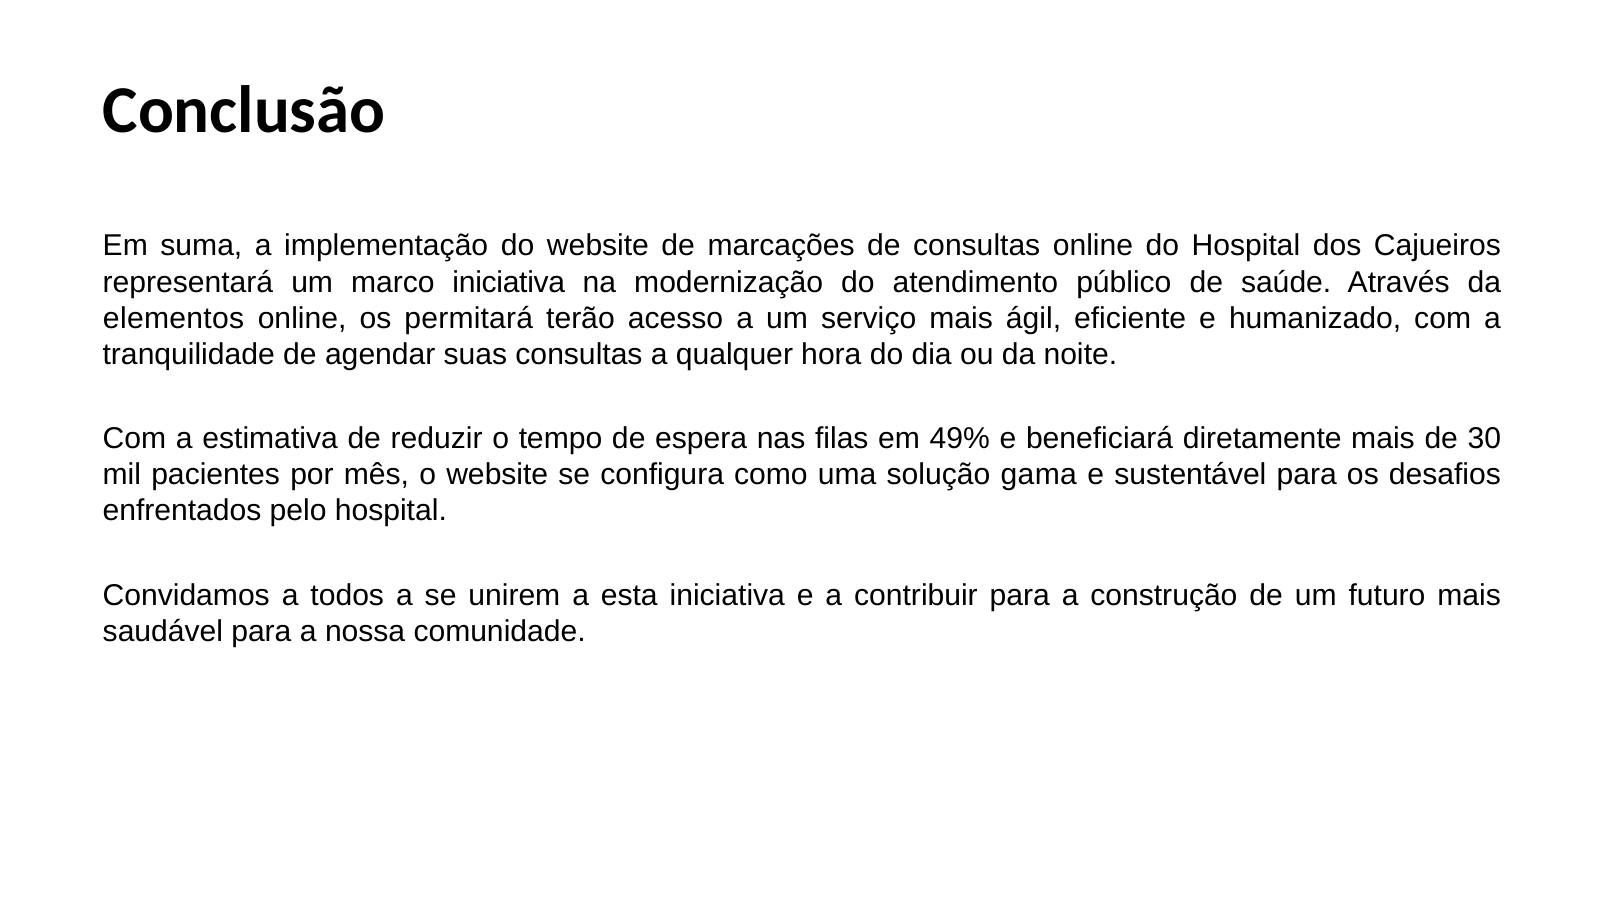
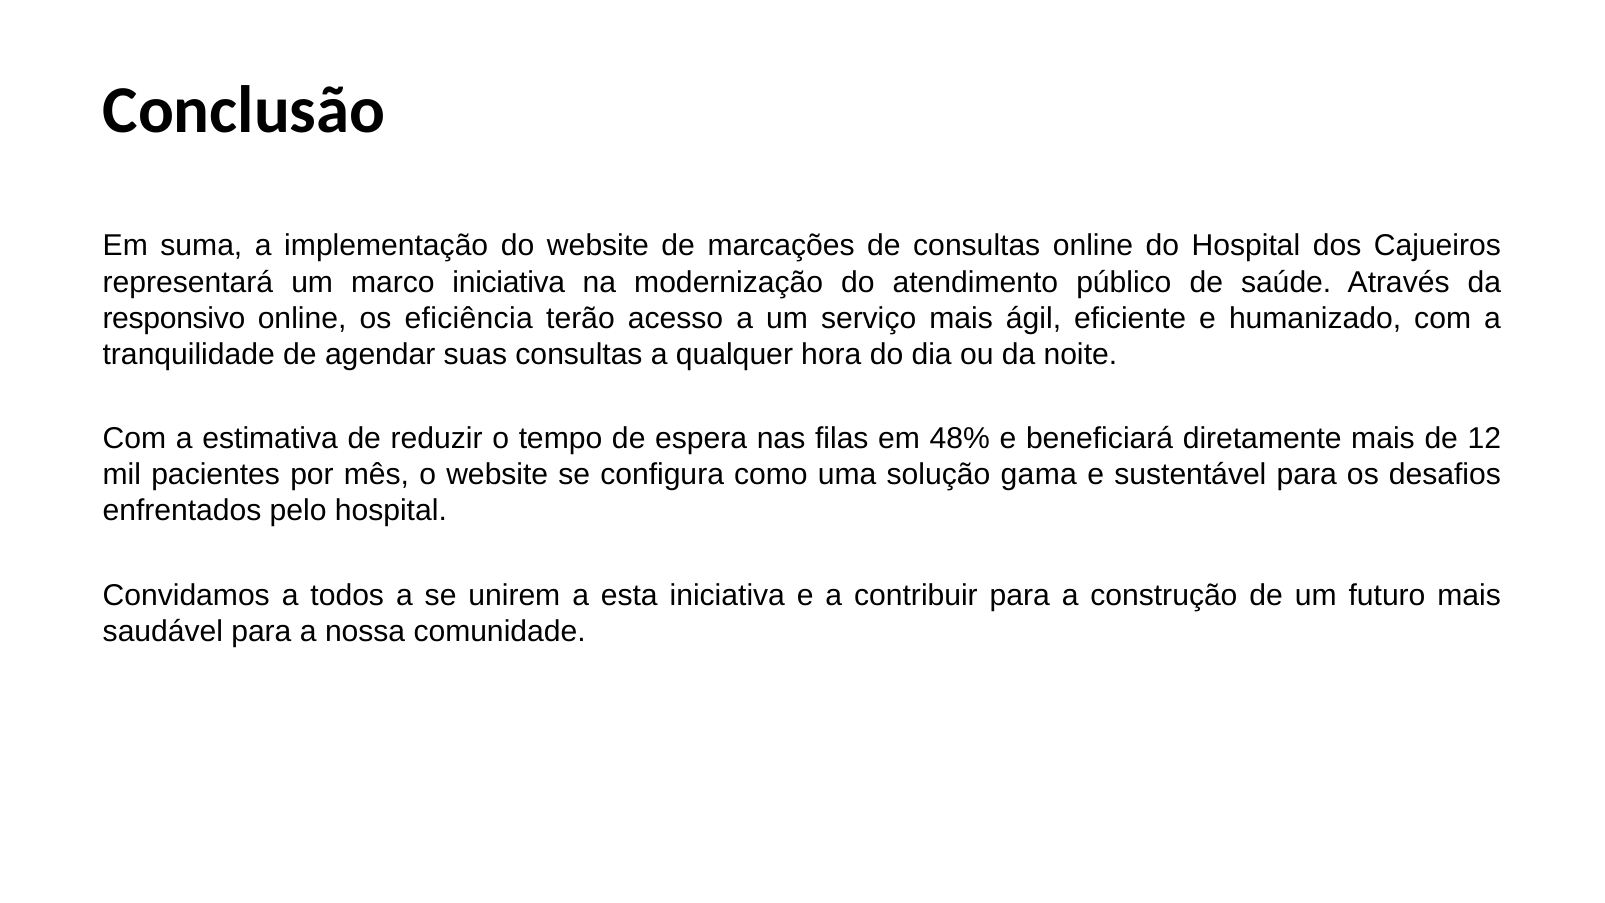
elementos: elementos -> responsivo (174, 318)
permitará: permitará -> eficiência (469, 318)
49%: 49% -> 48% (960, 439)
30: 30 -> 12 (1484, 439)
